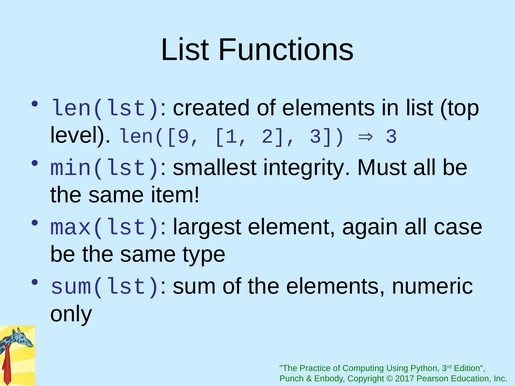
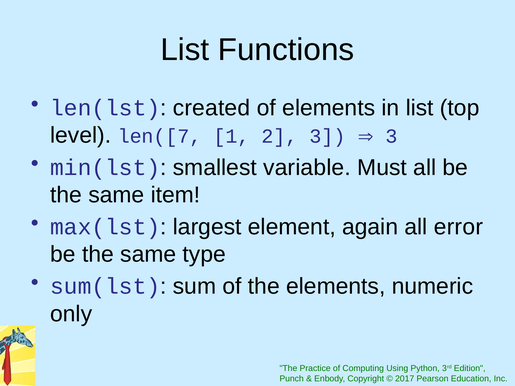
len([9: len([9 -> len([7 (160, 136)
integrity: integrity -> variable (307, 168)
case: case -> error (458, 227)
